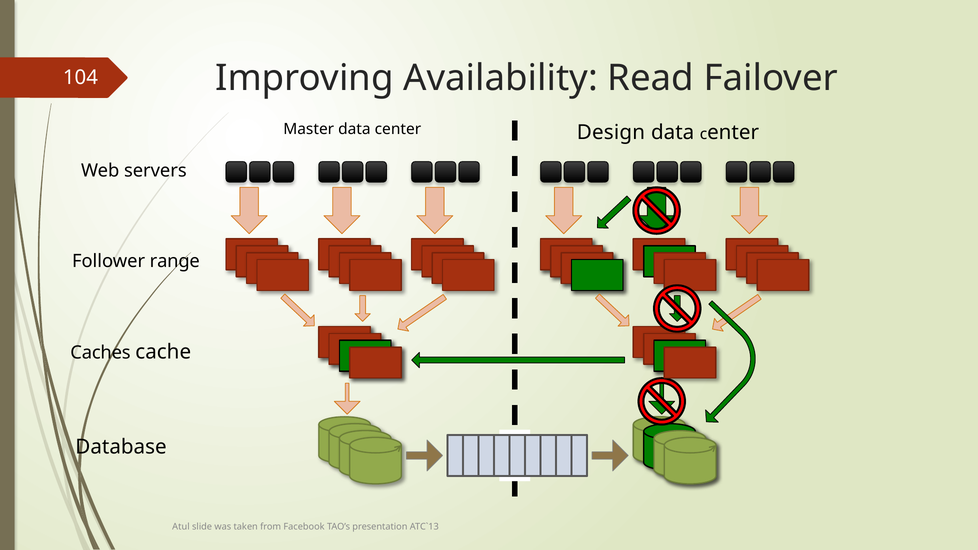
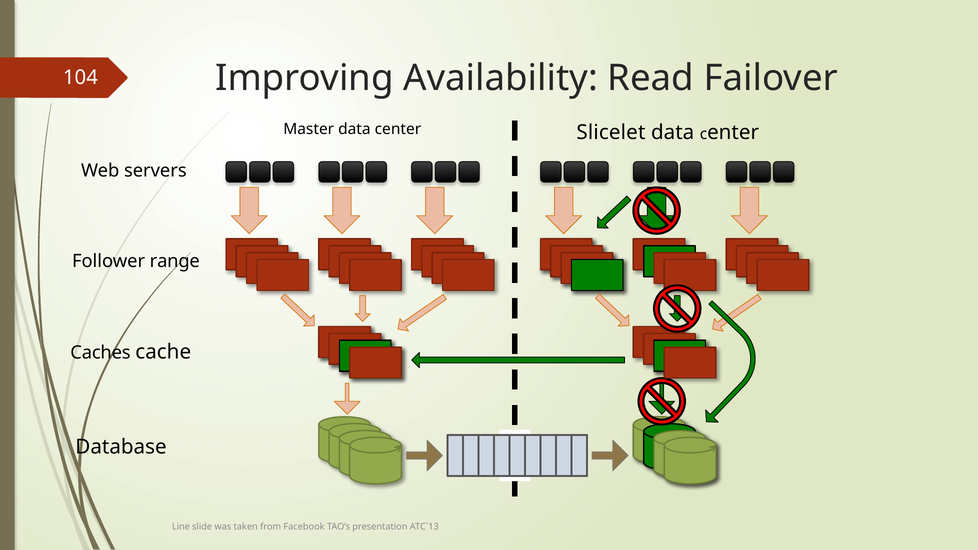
Design: Design -> Slicelet (611, 133)
Atul: Atul -> Line (181, 527)
